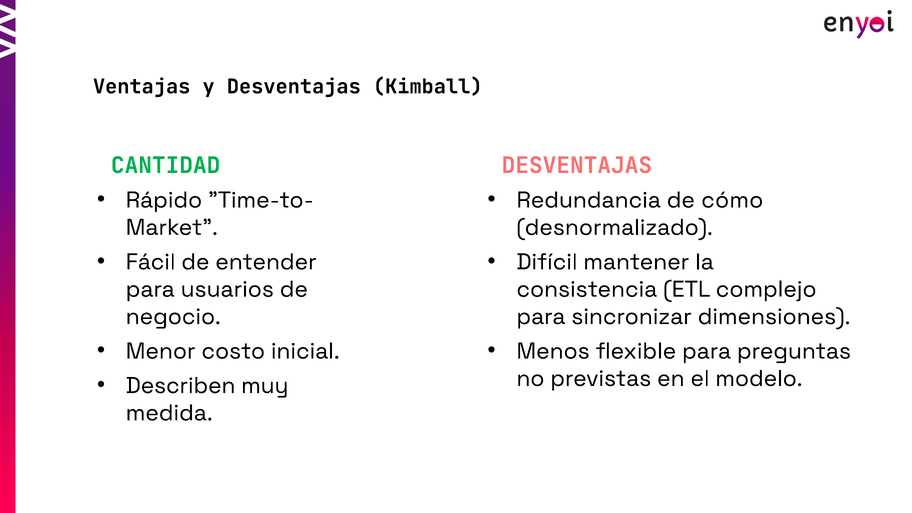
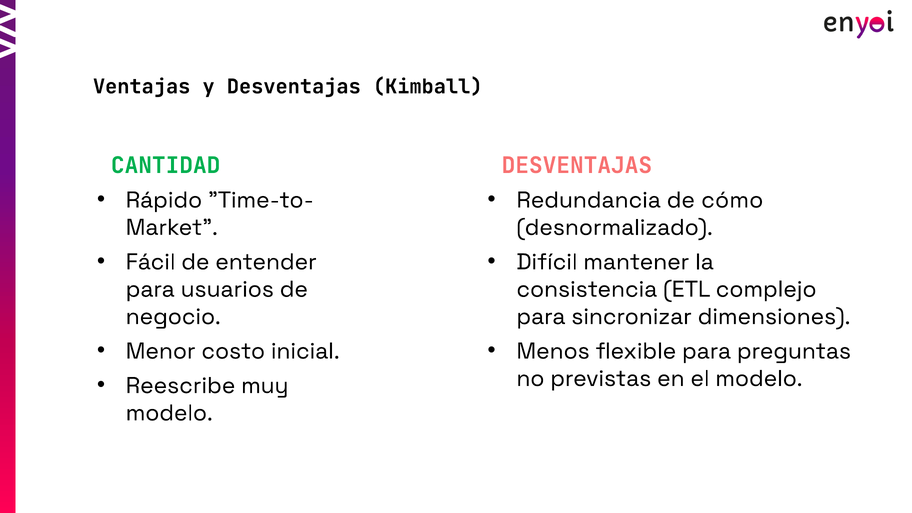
Describen: Describen -> Reescribe (181, 385)
medida: medida -> modelo (169, 413)
